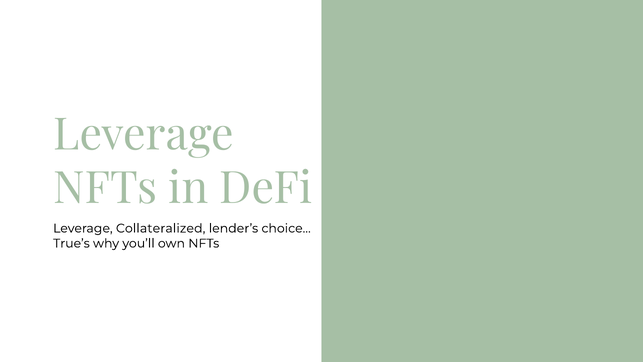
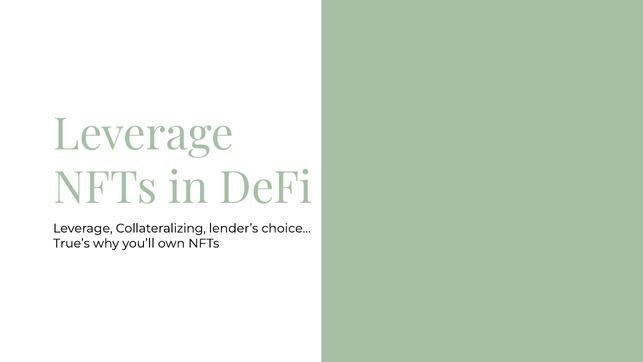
Collateralized: Collateralized -> Collateralizing (161, 228)
